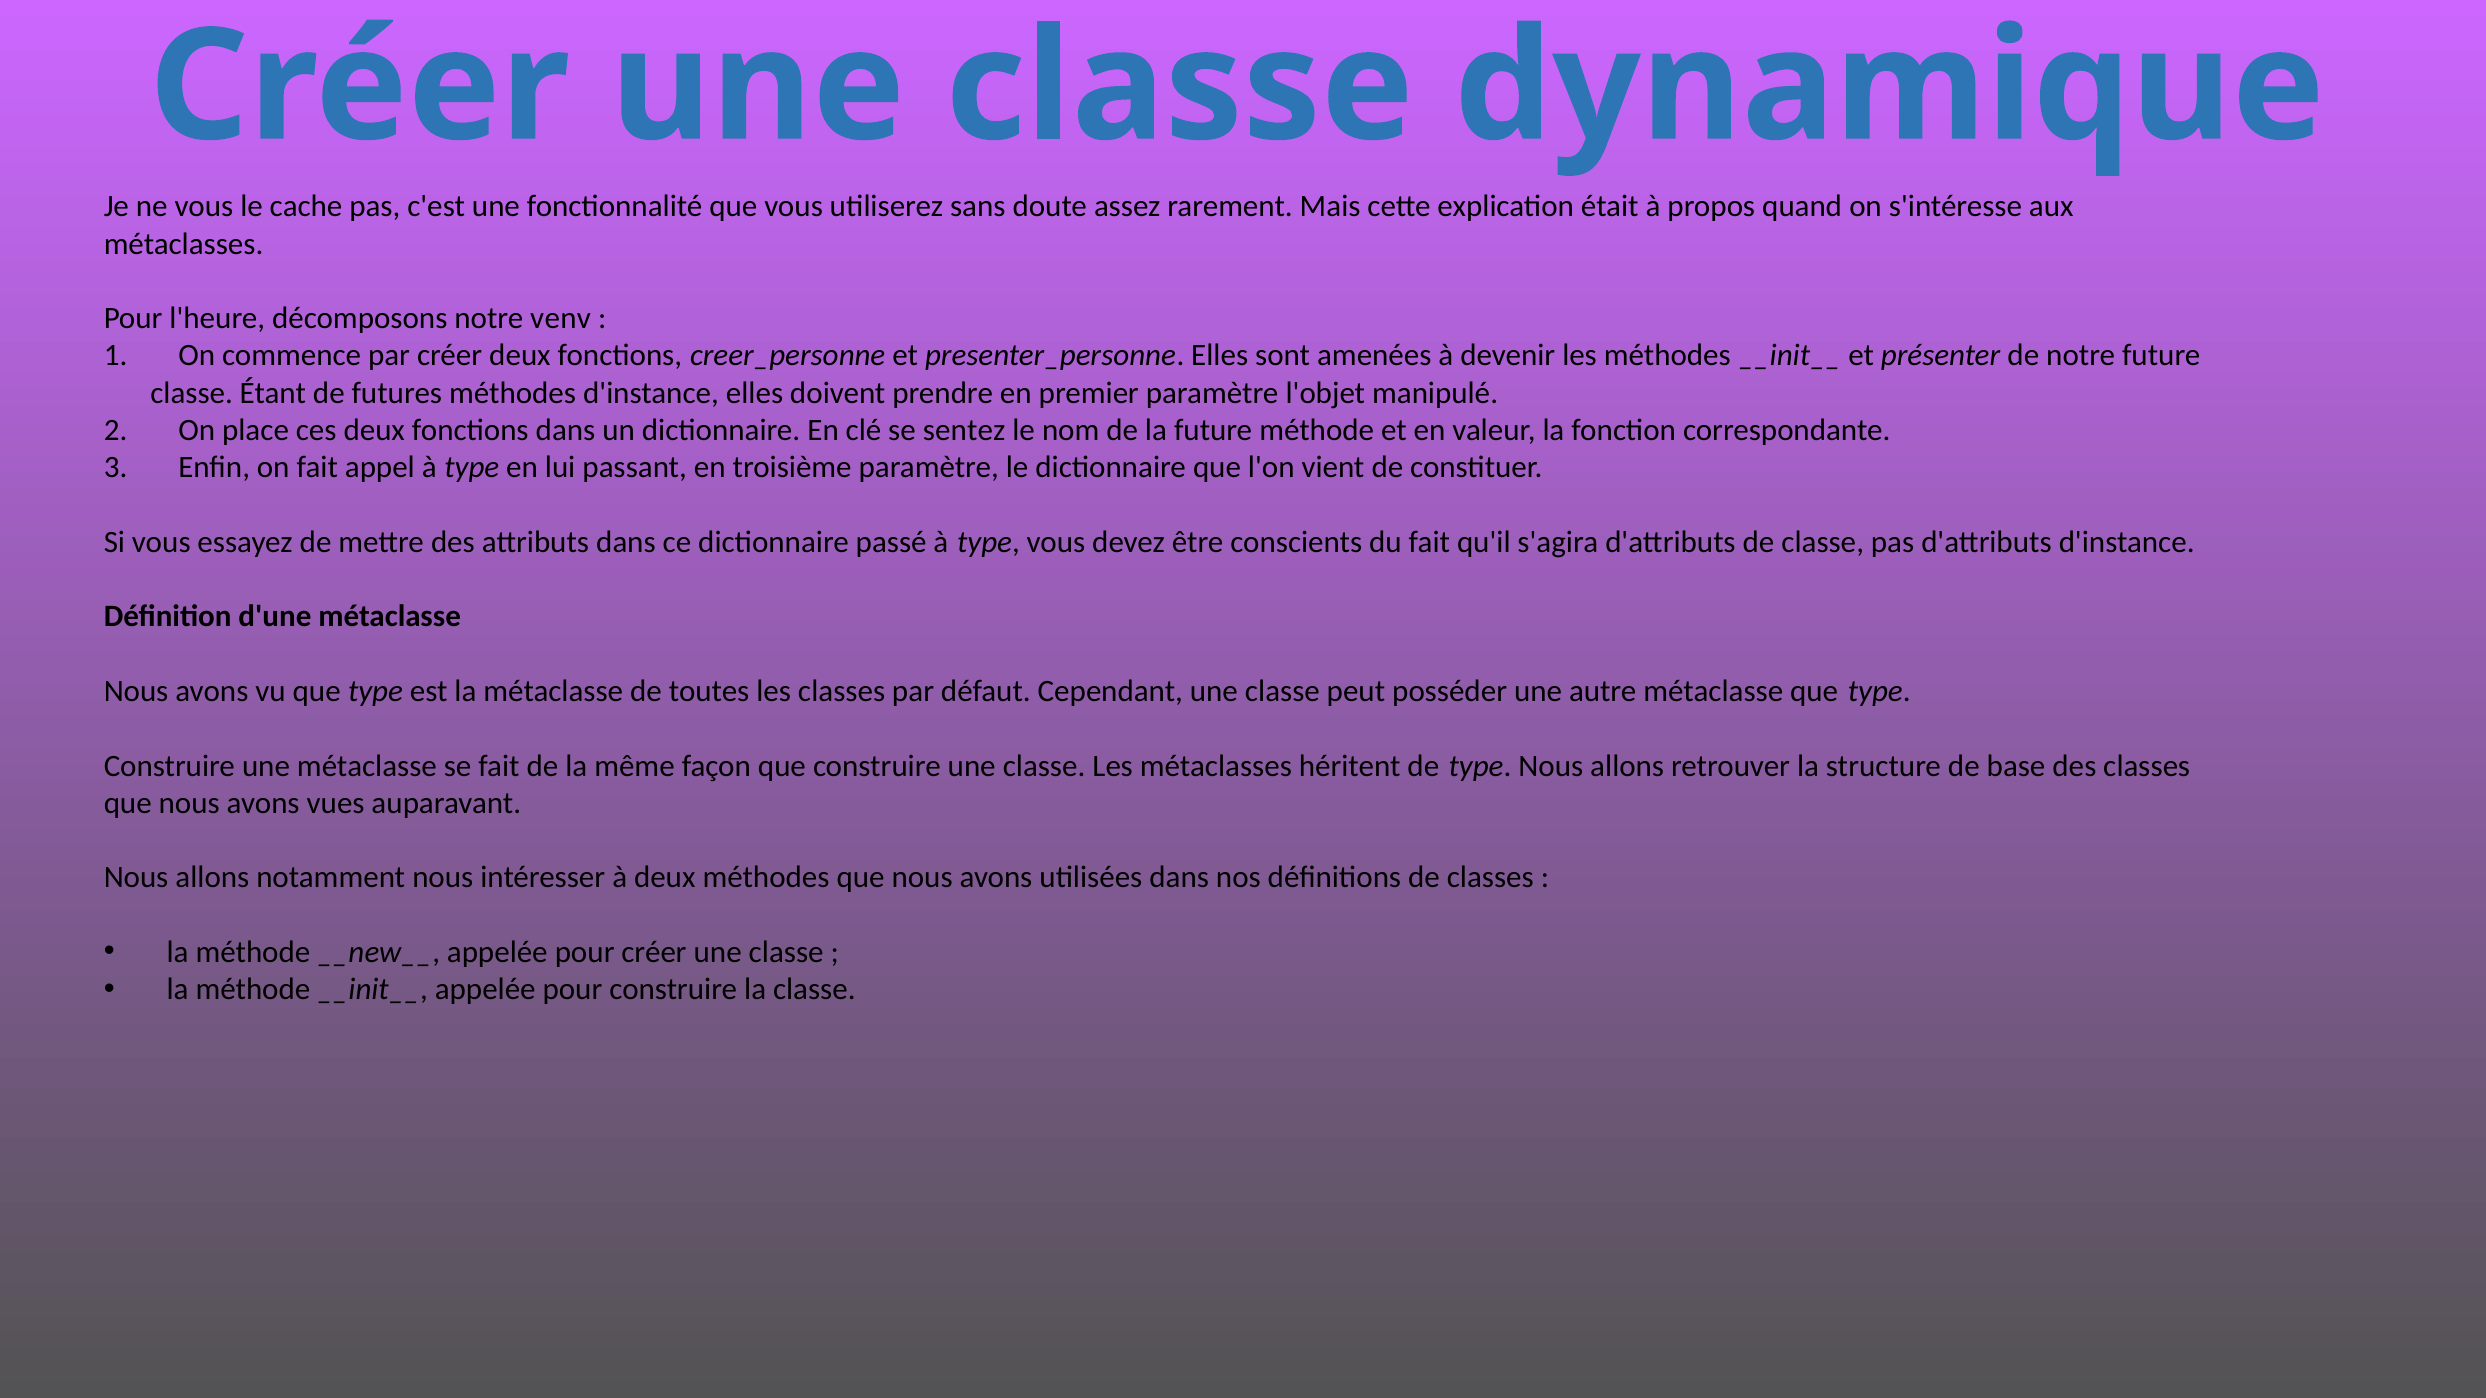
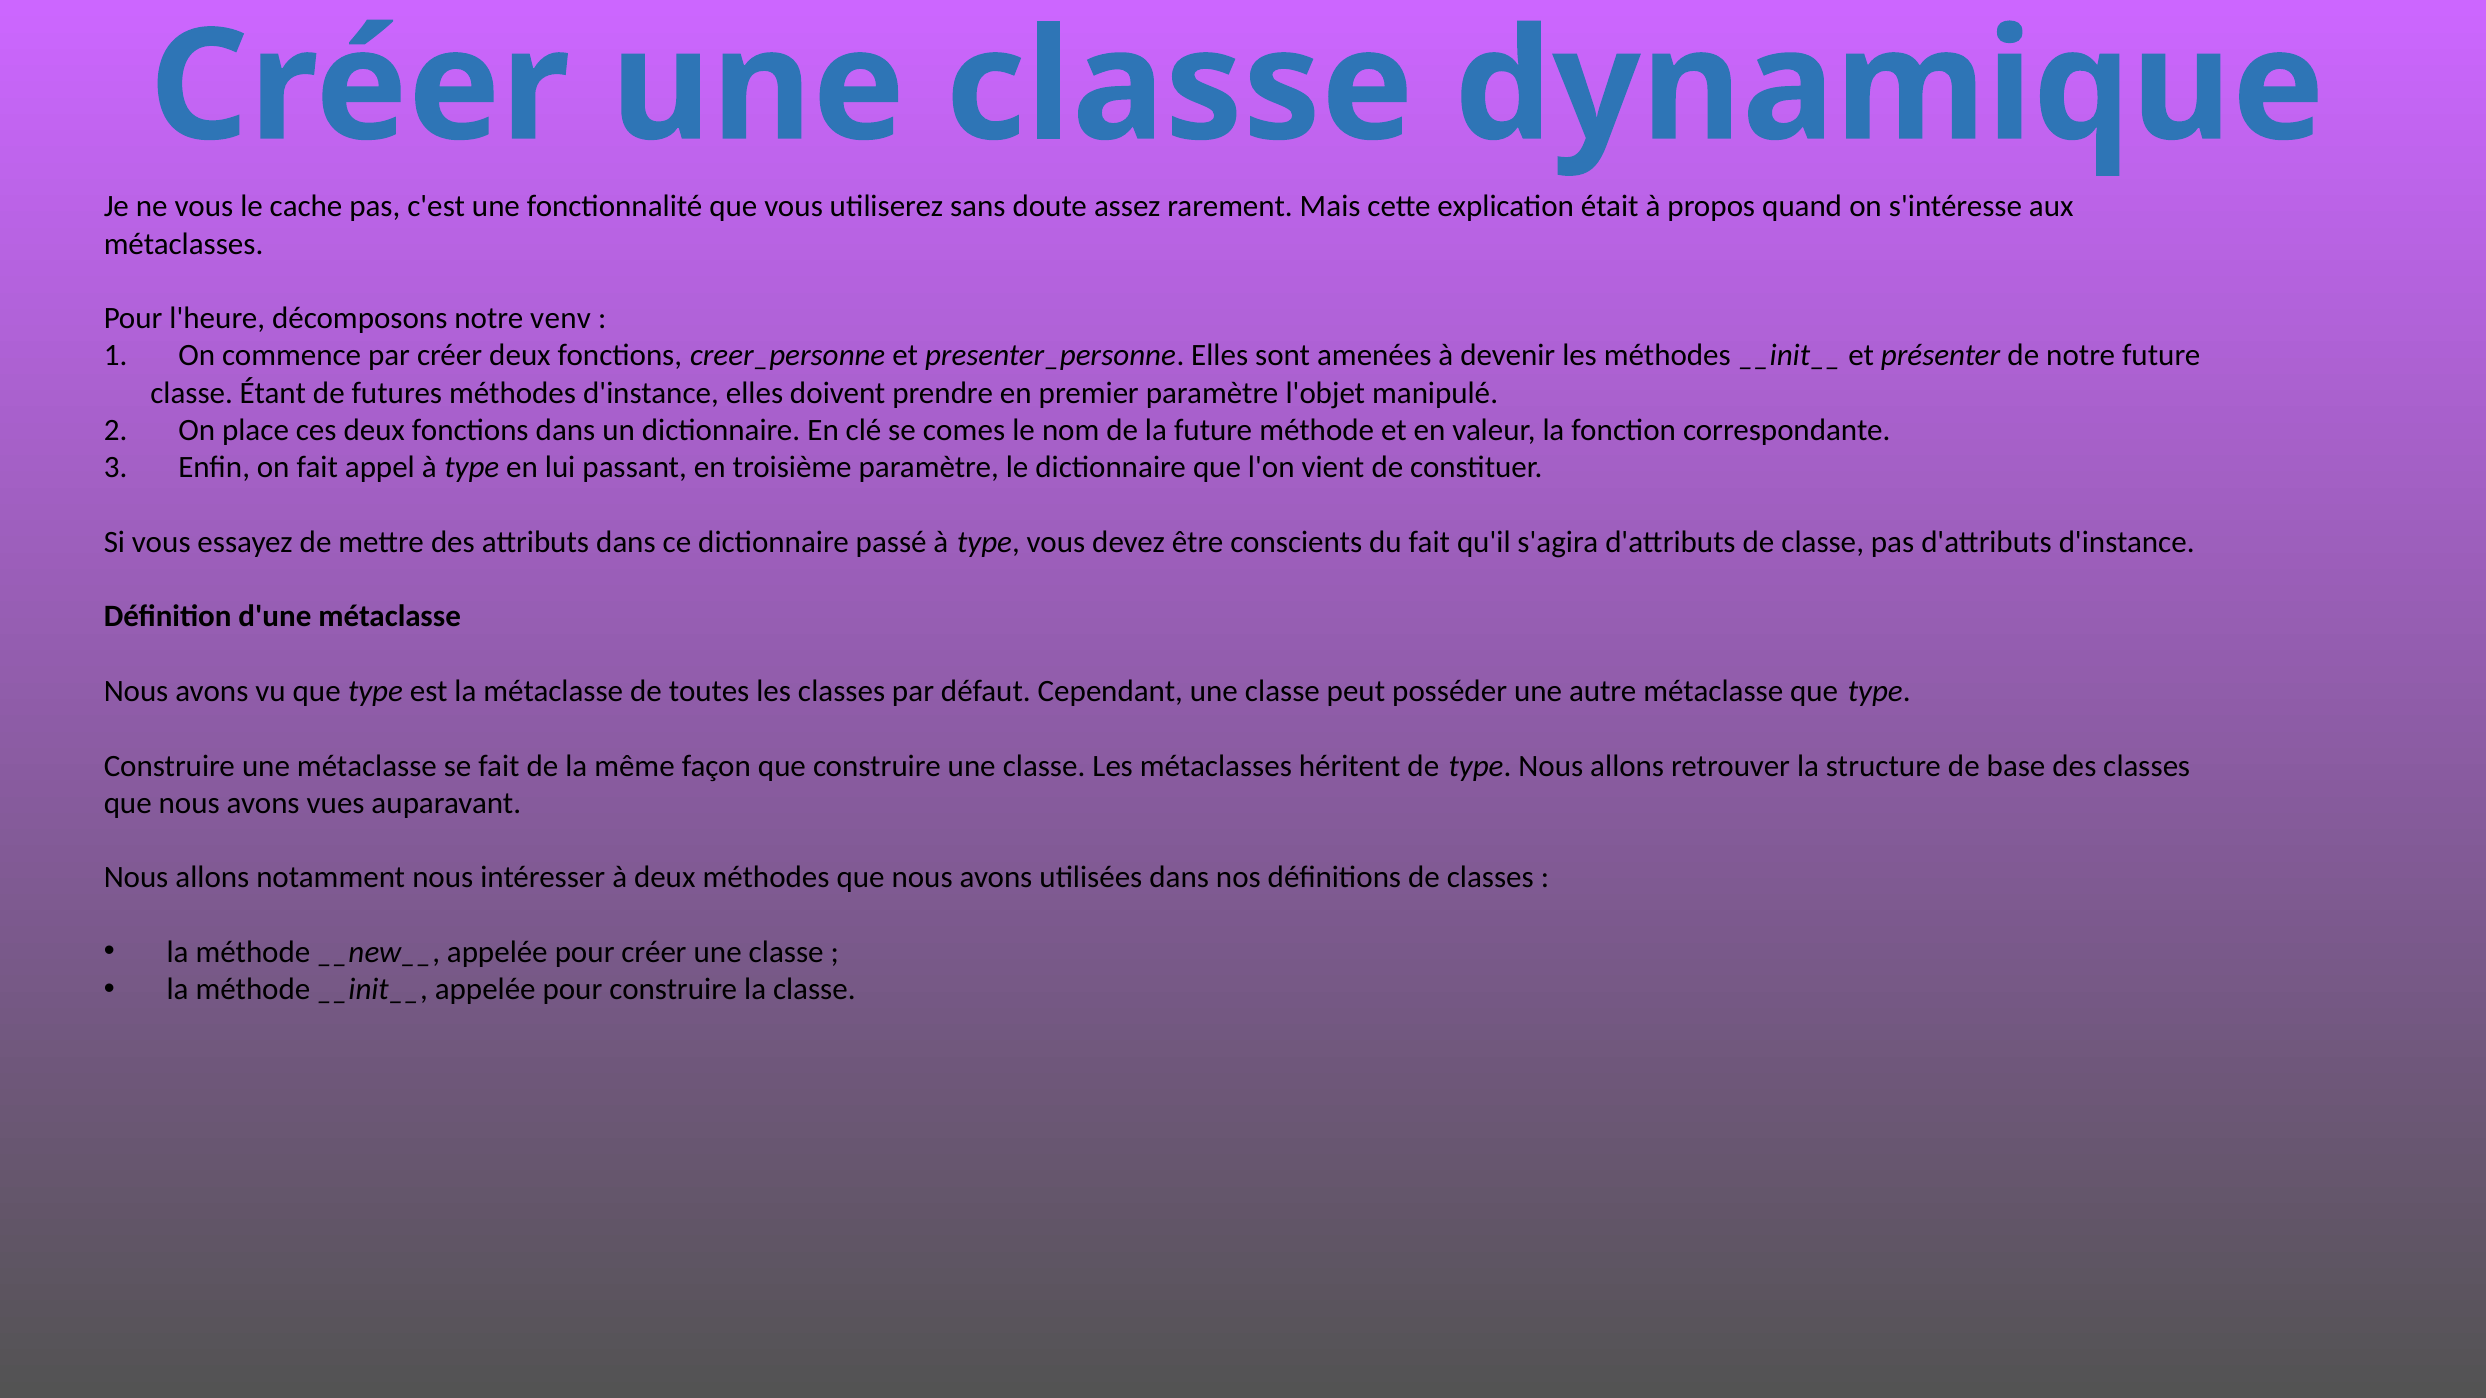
sentez: sentez -> comes (964, 430)
